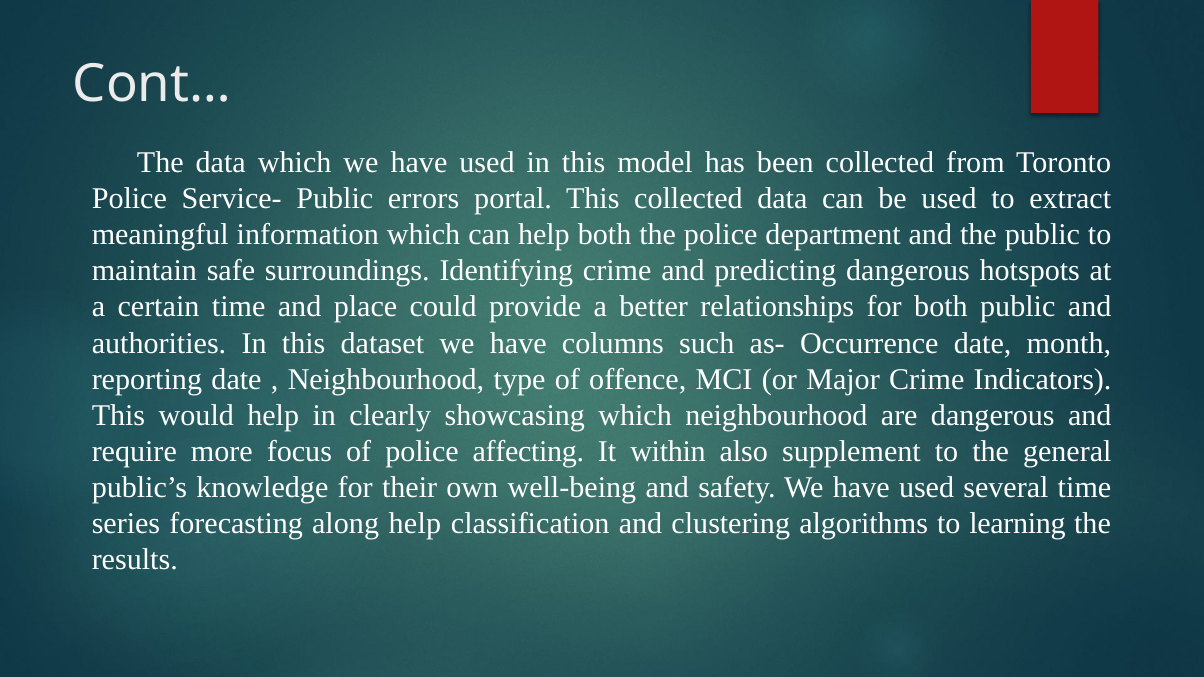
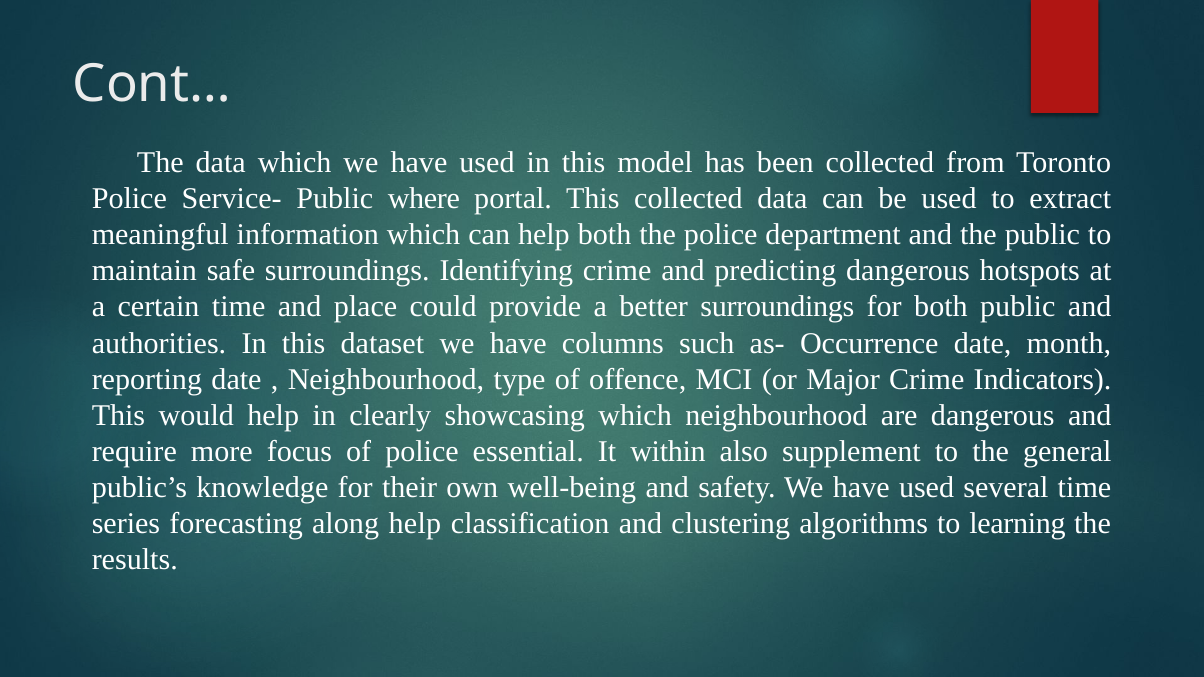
errors: errors -> where (424, 199)
better relationships: relationships -> surroundings (777, 307)
affecting: affecting -> essential (528, 452)
